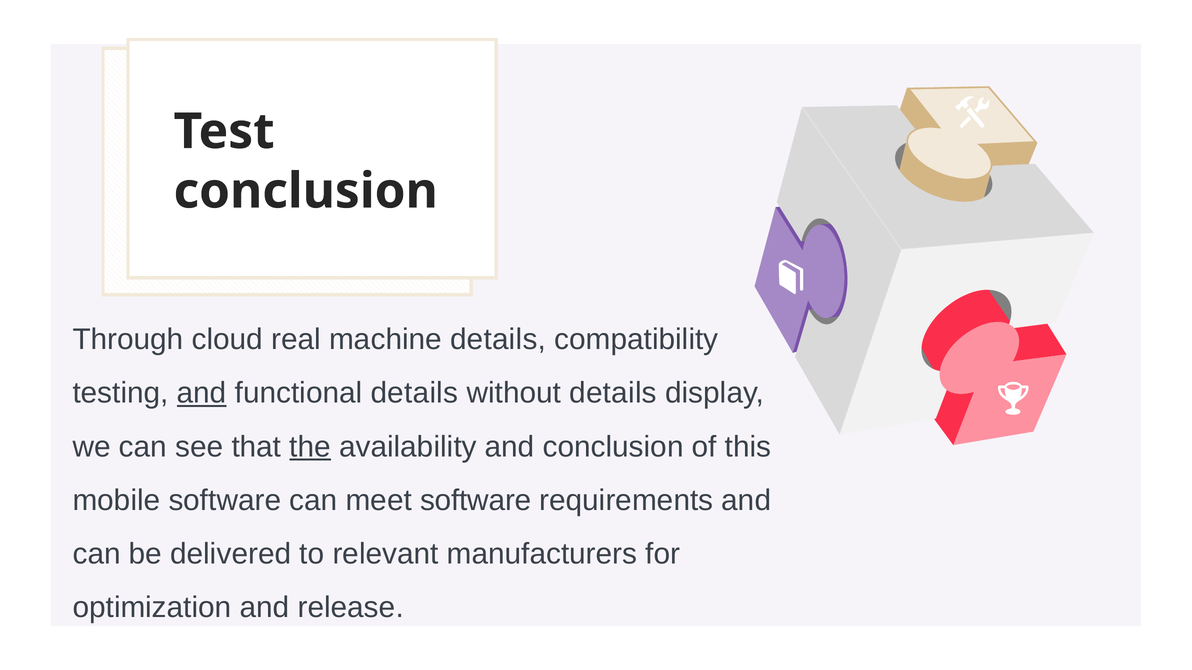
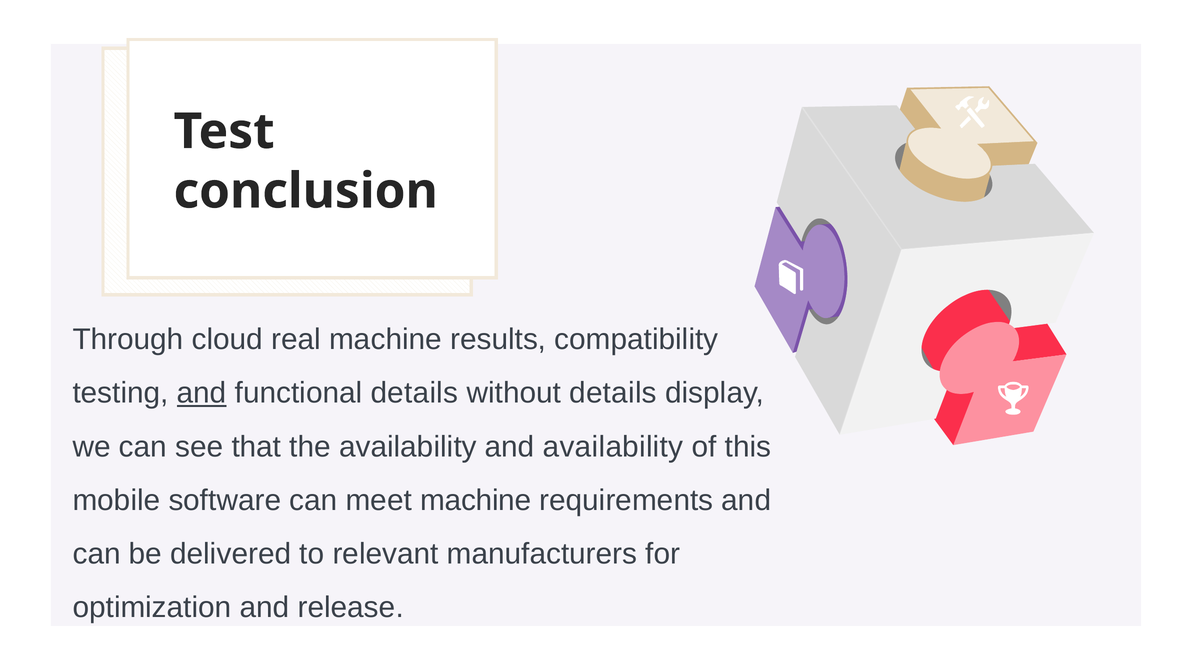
machine details: details -> results (498, 340)
the underline: present -> none (310, 447)
and conclusion: conclusion -> availability (613, 447)
meet software: software -> machine (476, 501)
